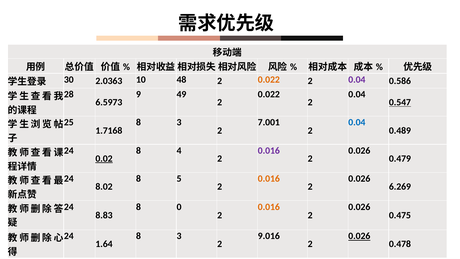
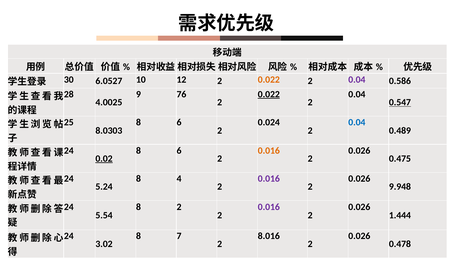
2.0363: 2.0363 -> 6.0527 (109, 81)
48: 48 -> 12 (181, 80)
49: 49 -> 76 (181, 94)
0.022 underline: none -> present (269, 94)
6.5973: 6.5973 -> 4.0025 (109, 102)
3: 3 -> 6 (179, 122)
7.001: 7.001 -> 0.024 (269, 122)
1.7168: 1.7168 -> 8.0303 (109, 130)
4: 4 -> 6 (179, 150)
0.016 colour: purple -> orange (269, 150)
0.479: 0.479 -> 0.475 (400, 158)
5: 5 -> 4 (179, 179)
0.016 colour: orange -> purple (269, 179)
8.02: 8.02 -> 5.24 (104, 187)
6.269: 6.269 -> 9.948 (400, 187)
8 0: 0 -> 2 (179, 207)
0.016 colour: orange -> purple (269, 207)
8.83: 8.83 -> 5.54 (104, 215)
0.475: 0.475 -> 1.444 (400, 215)
3: 3 -> 7 (179, 236)
9.016: 9.016 -> 8.016 (269, 236)
0.026 underline: present -> none (359, 236)
1.64: 1.64 -> 3.02 (104, 244)
